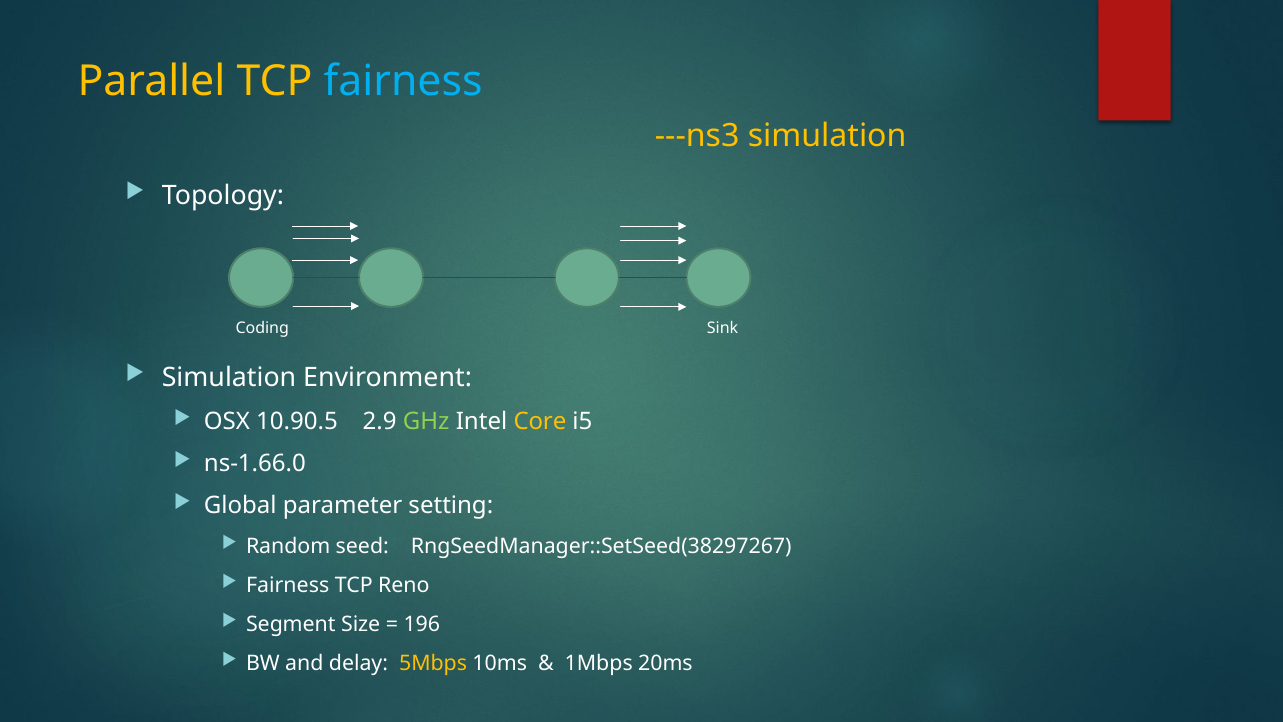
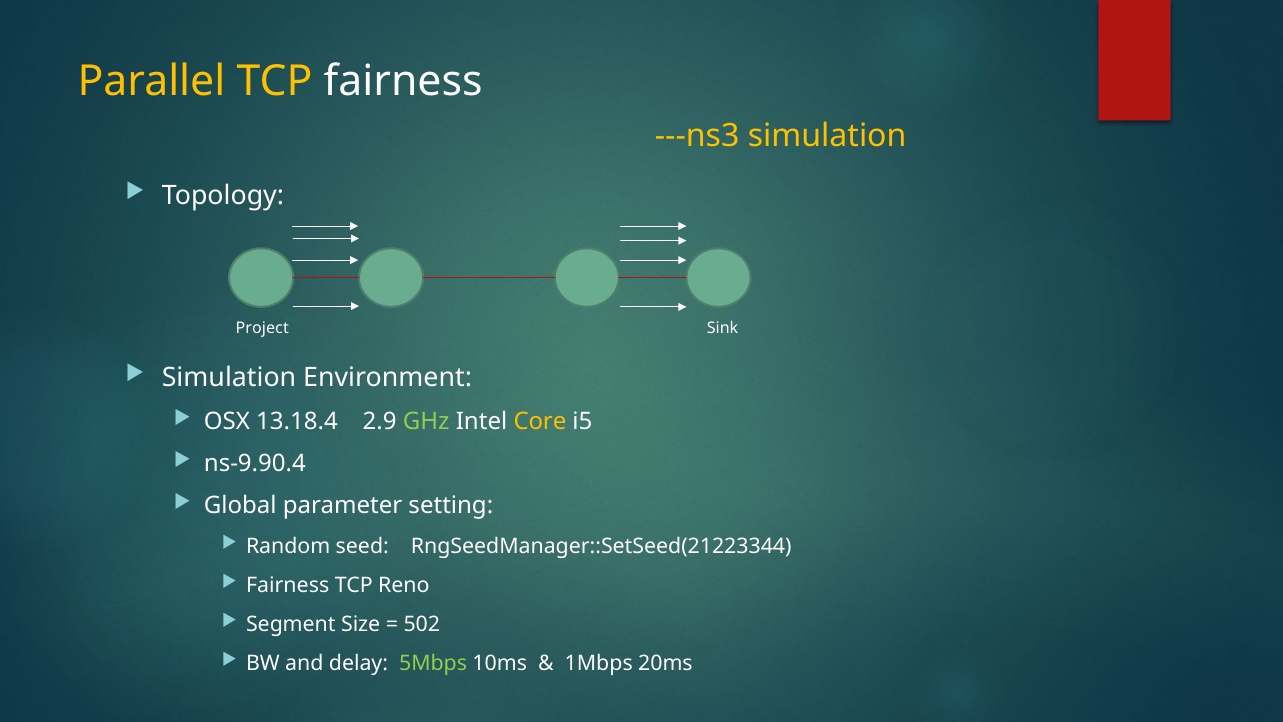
fairness colour: light blue -> white (403, 81)
Coding: Coding -> Project (262, 328)
10.90.5: 10.90.5 -> 13.18.4 (297, 421)
ns-1.66.0: ns-1.66.0 -> ns-9.90.4 (255, 463)
RngSeedManager::SetSeed(38297267: RngSeedManager::SetSeed(38297267 -> RngSeedManager::SetSeed(21223344 (601, 546)
196: 196 -> 502 (422, 624)
5Mbps colour: yellow -> light green (433, 663)
